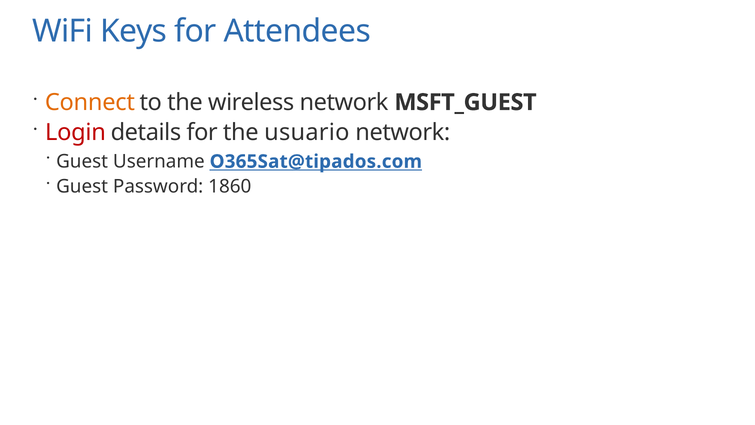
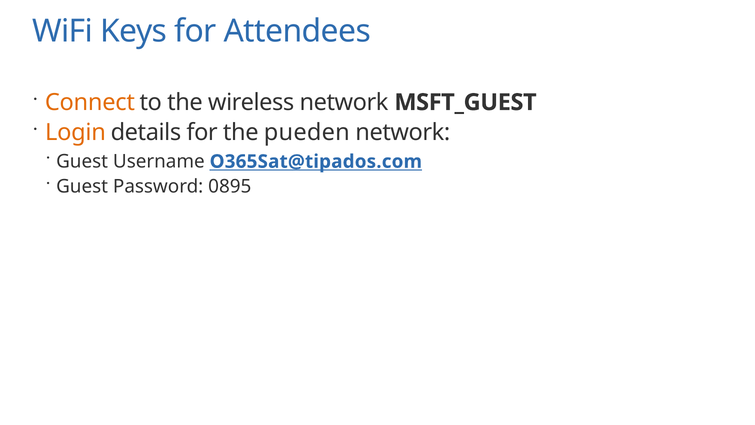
Login colour: red -> orange (75, 132)
usuario: usuario -> pueden (307, 132)
1860: 1860 -> 0895 (230, 186)
